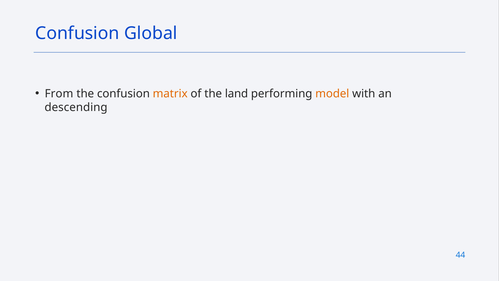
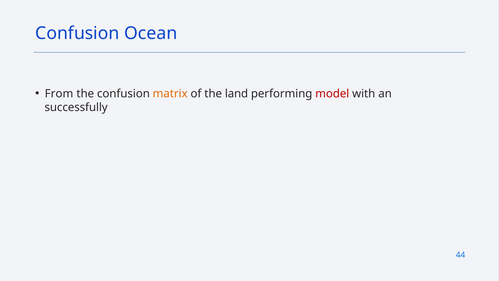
Global: Global -> Ocean (151, 33)
model colour: orange -> red (332, 94)
descending: descending -> successfully (76, 107)
